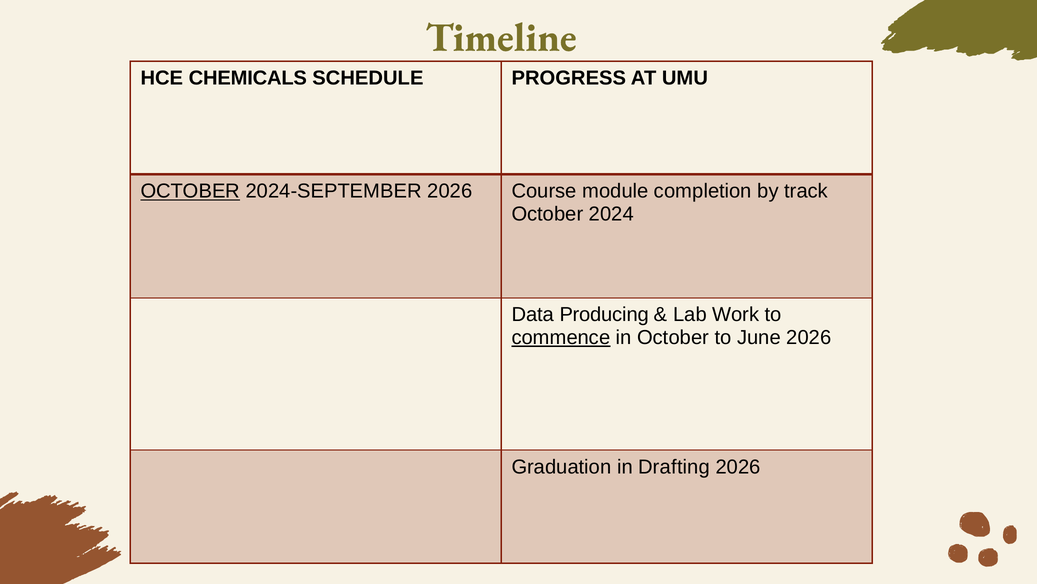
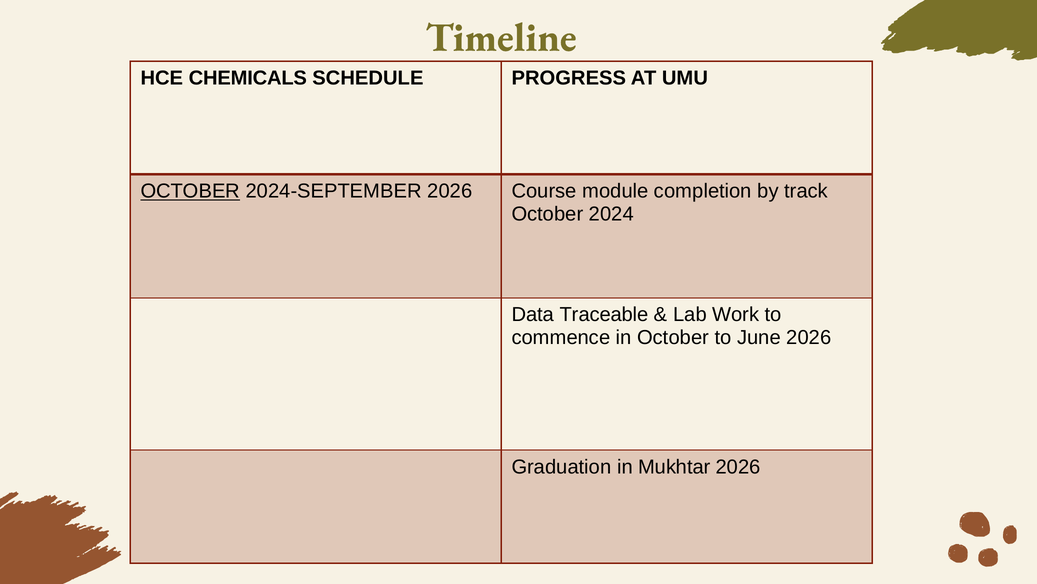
Producing: Producing -> Traceable (604, 314)
commence underline: present -> none (561, 337)
Drafting: Drafting -> Mukhtar (674, 466)
